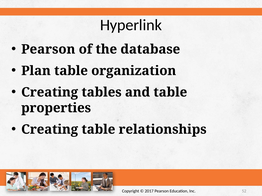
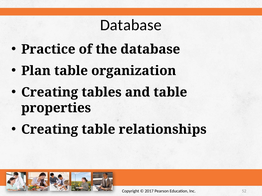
Hyperlink: Hyperlink -> Database (131, 25)
Pearson: Pearson -> Practice (48, 49)
